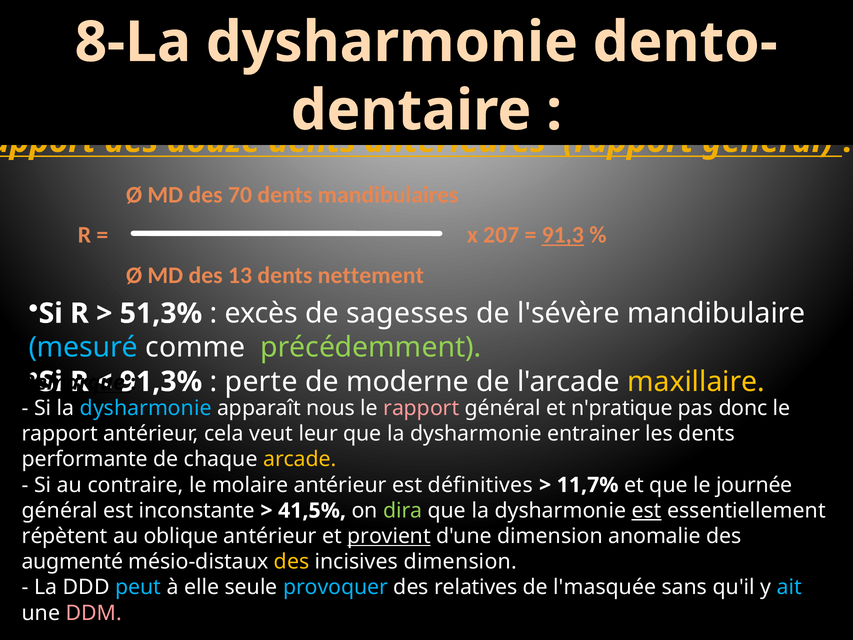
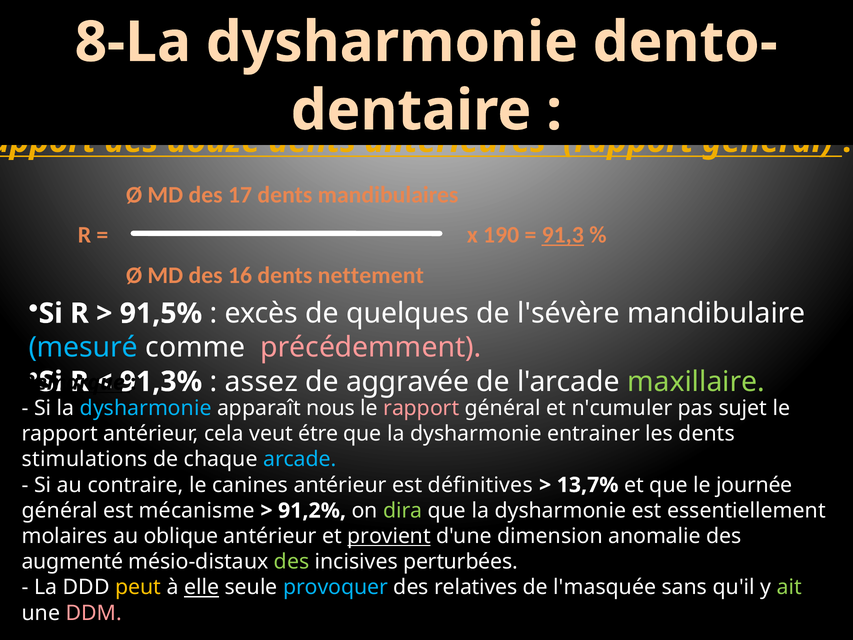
70: 70 -> 17 (240, 195)
207: 207 -> 190 (501, 235)
13: 13 -> 16 (240, 275)
51,3%: 51,3% -> 91,5% (161, 313)
sagesses: sagesses -> quelques (408, 313)
précédemment colour: light green -> pink (371, 347)
perte: perte -> assez (261, 382)
moderne: moderne -> aggravée (408, 382)
maxillaire colour: yellow -> light green (696, 382)
n'pratique: n'pratique -> n'cumuler (622, 408)
donc: donc -> sujet (743, 408)
leur: leur -> étre (318, 434)
performante: performante -> stimulations (85, 459)
arcade colour: yellow -> light blue (300, 459)
molaire: molaire -> canines (250, 485)
11,7%: 11,7% -> 13,7% (588, 485)
inconstante: inconstante -> mécanisme (197, 510)
41,5%: 41,5% -> 91,2% (312, 510)
est underline: present -> none (647, 510)
répètent: répètent -> molaires (65, 536)
des colour: yellow -> light green (292, 562)
incisives dimension: dimension -> perturbées (461, 562)
peut colour: light blue -> yellow (138, 587)
elle underline: none -> present (202, 587)
ait colour: light blue -> light green (789, 587)
